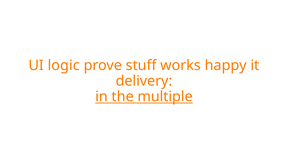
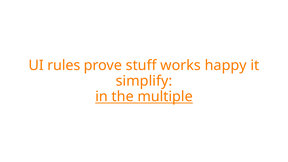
logic: logic -> rules (64, 65)
delivery: delivery -> simplify (144, 81)
